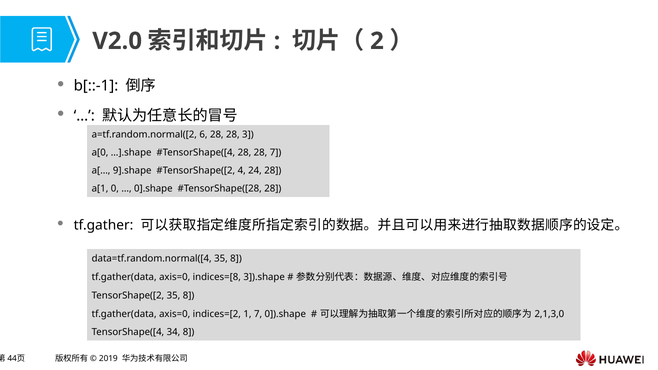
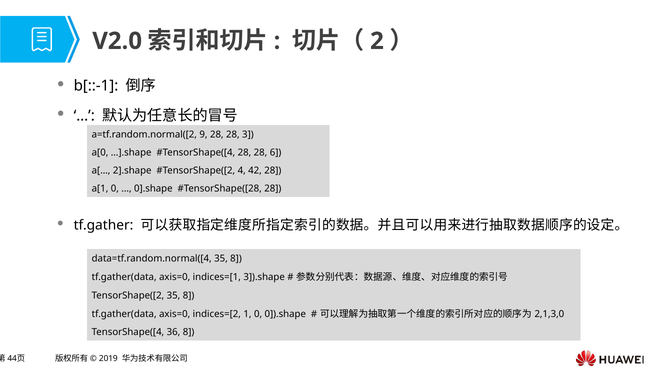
6: 6 -> 9 (203, 134)
28 7: 7 -> 6 (276, 152)
9].shape: 9].shape -> 2].shape (132, 170)
24: 24 -> 42 (255, 170)
indices=[8: indices=[8 -> indices=[1 (217, 277)
1 7: 7 -> 0 (258, 314)
34: 34 -> 36 (173, 332)
